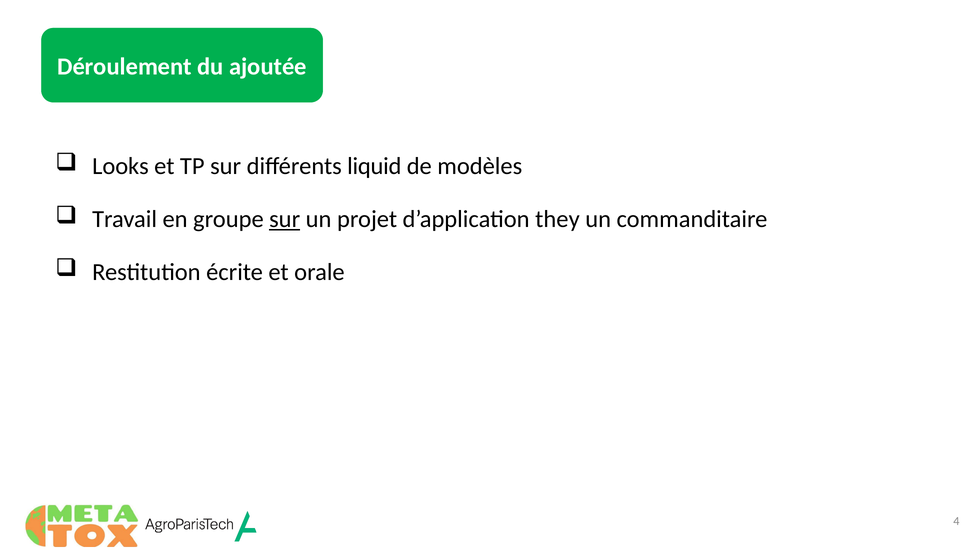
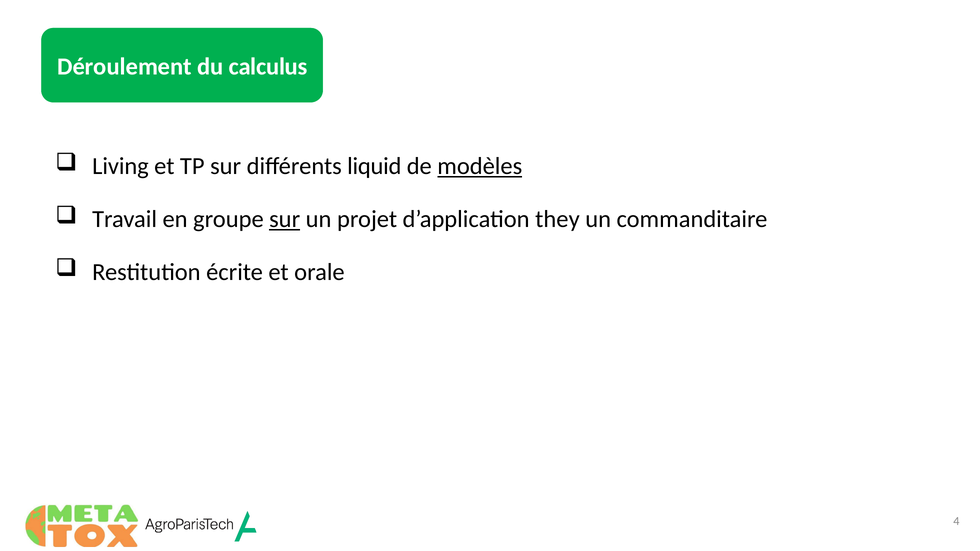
ajoutée: ajoutée -> calculus (268, 67)
Looks: Looks -> Living (120, 166)
modèles underline: none -> present (480, 166)
